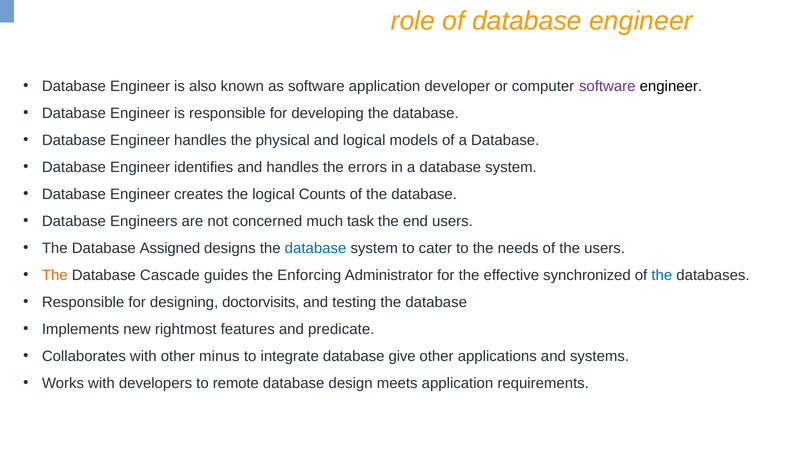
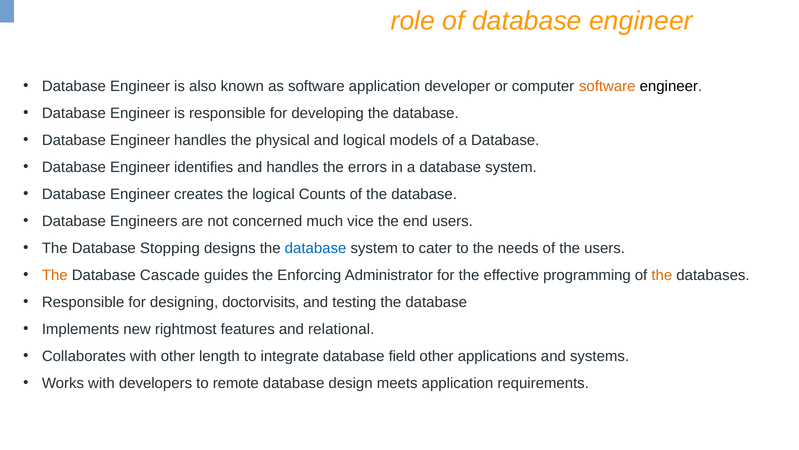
software colour: purple -> orange (607, 86)
task: task -> vice (361, 221)
Assigned: Assigned -> Stopping (170, 248)
synchronized: synchronized -> programming (587, 275)
the colour: blue -> orange (662, 275)
predicate: predicate -> relational (341, 329)
minus: minus -> length (219, 356)
give: give -> field (402, 356)
